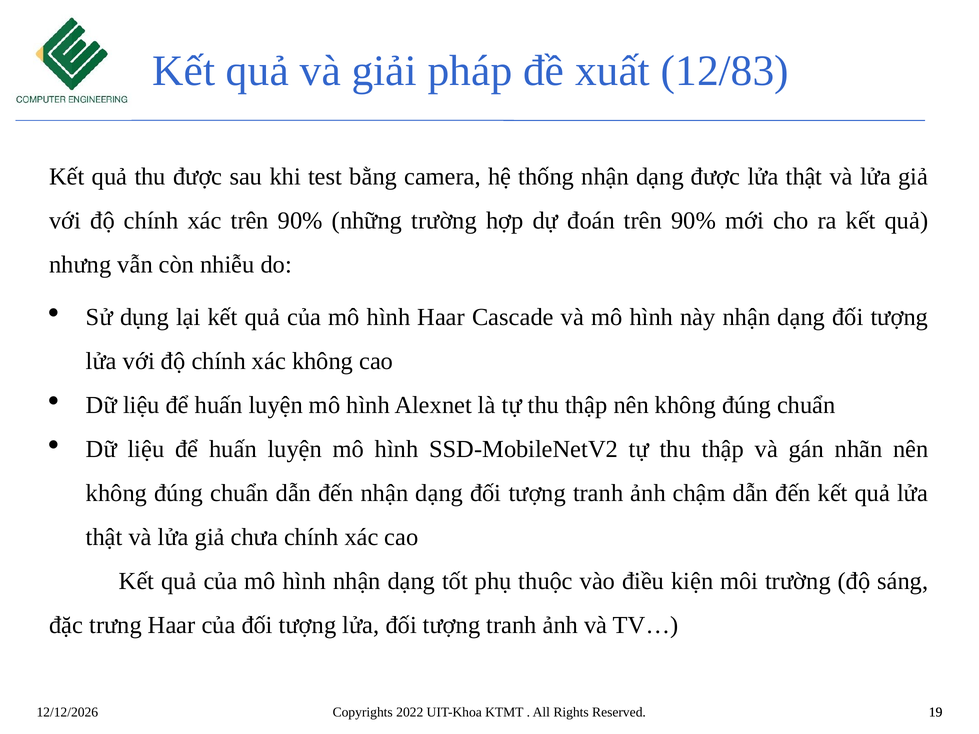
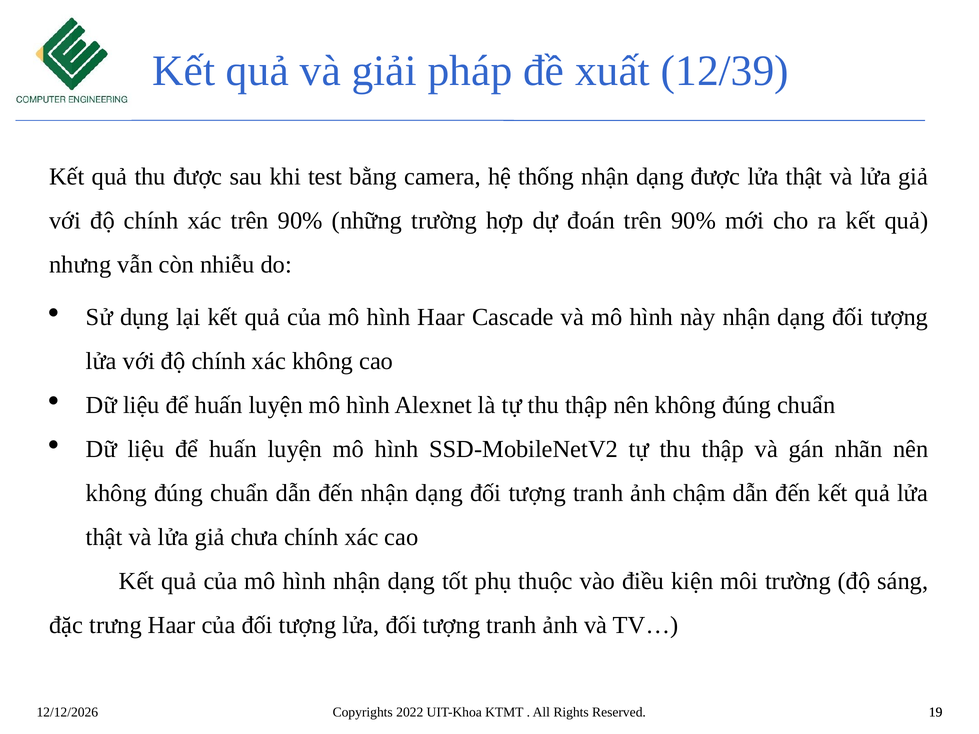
12/83: 12/83 -> 12/39 (725, 71)
